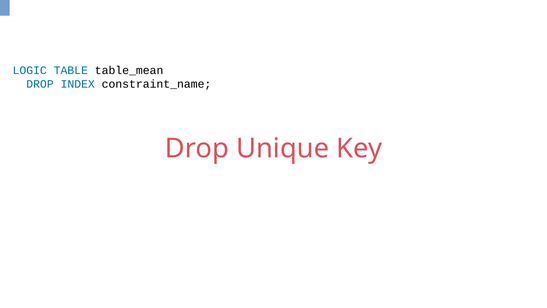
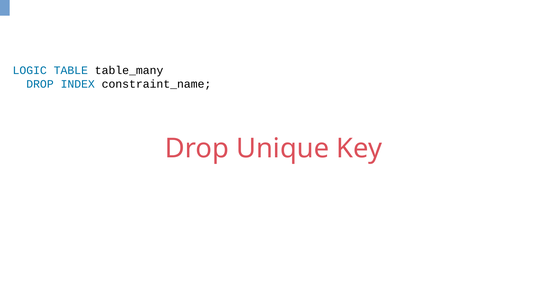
table_mean: table_mean -> table_many (129, 70)
